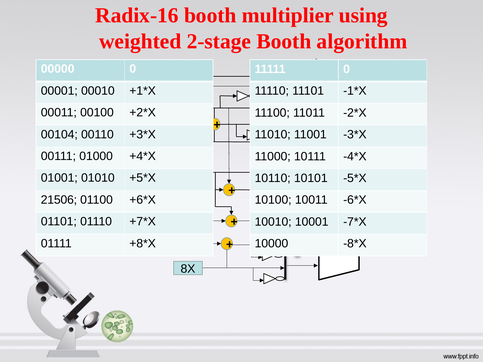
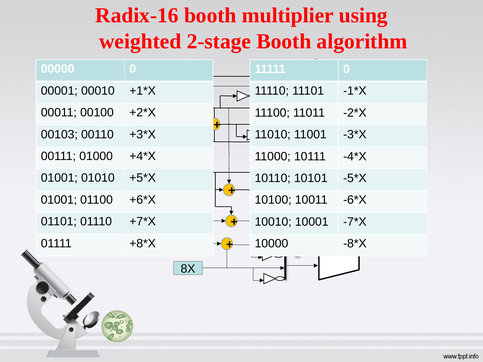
00104: 00104 -> 00103 (59, 134)
21506: 21506 -> 01001 (59, 200)
